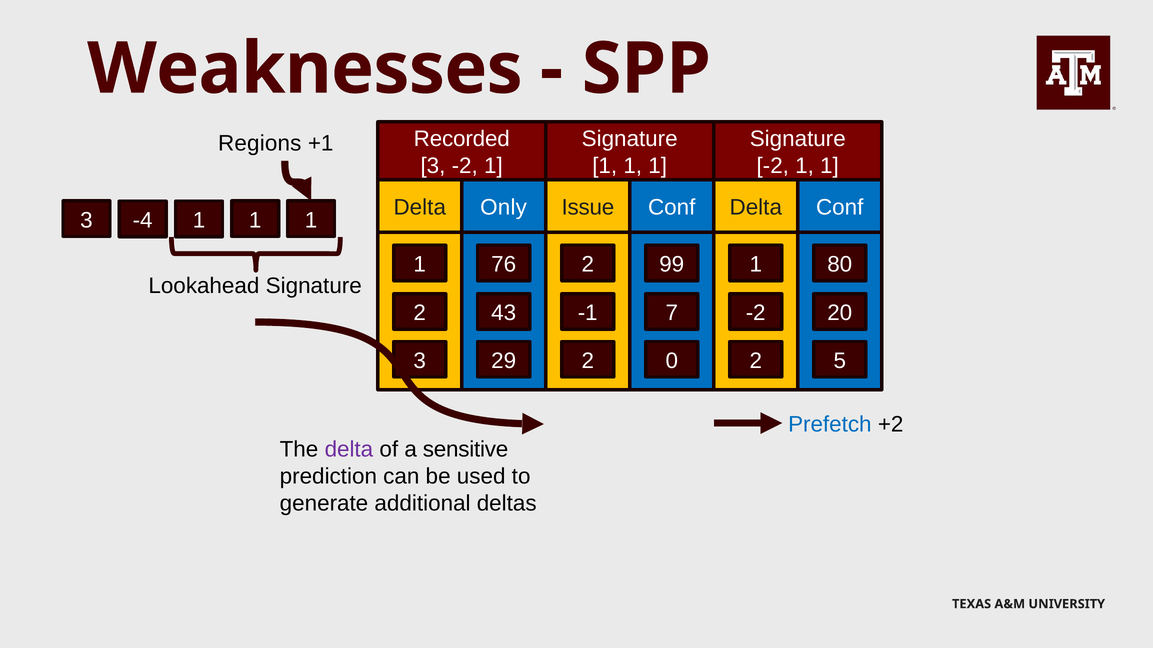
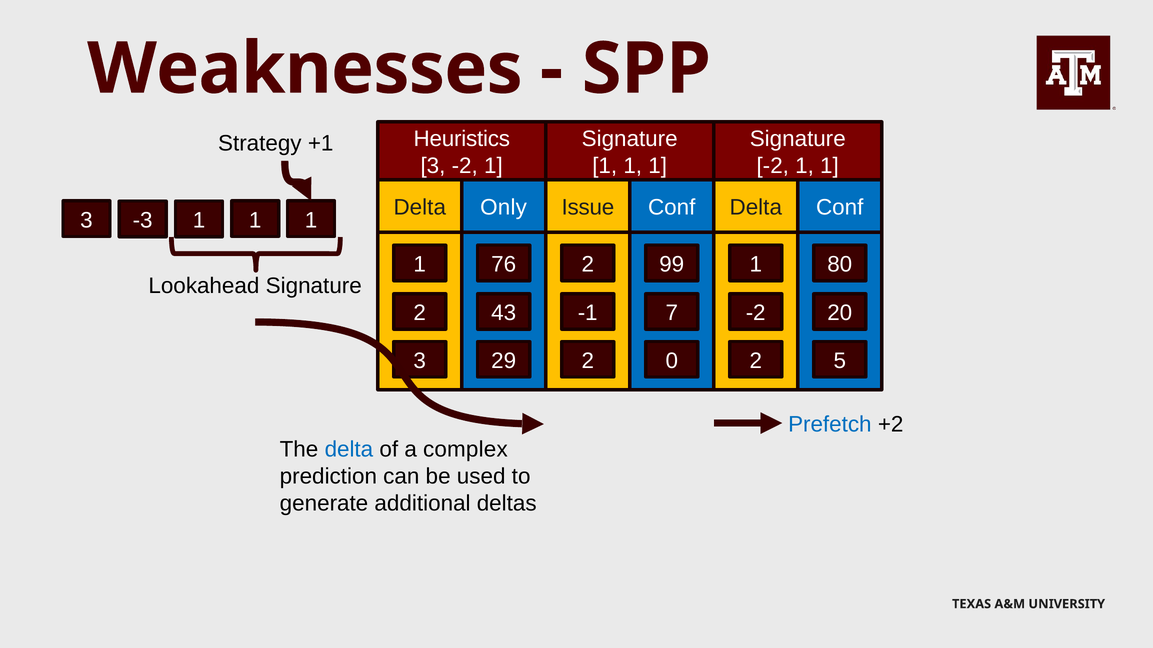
Recorded: Recorded -> Heuristics (462, 139)
Regions: Regions -> Strategy (260, 143)
-4: -4 -> -3 (143, 221)
delta colour: purple -> blue (349, 450)
sensitive: sensitive -> complex (465, 450)
